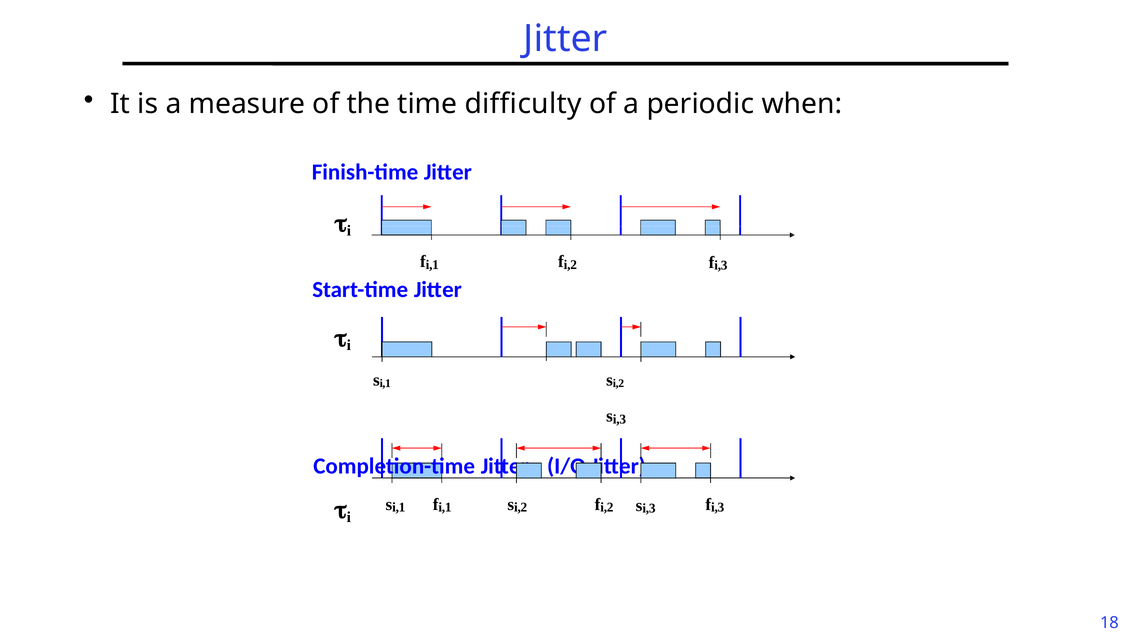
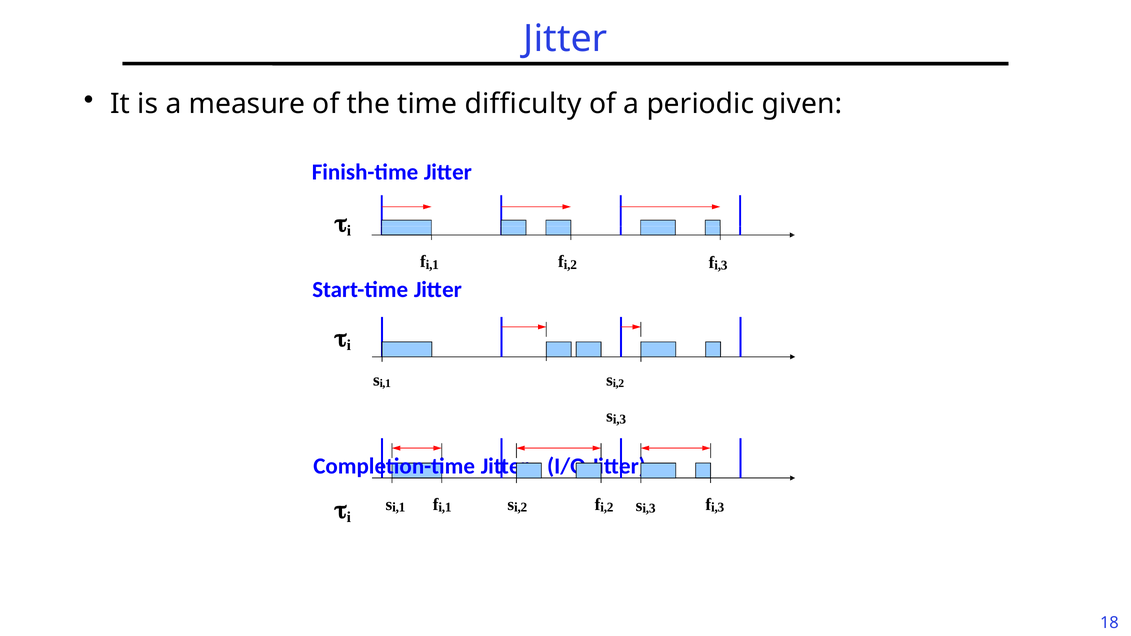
when: when -> given (802, 104)
